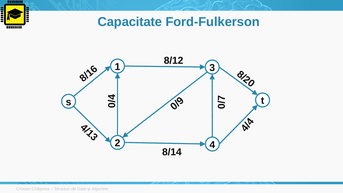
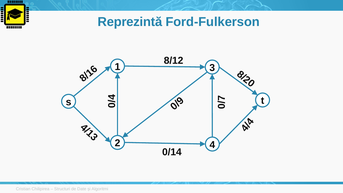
Capacitate: Capacitate -> Reprezintă (130, 22)
8/14: 8/14 -> 0/14 (172, 152)
